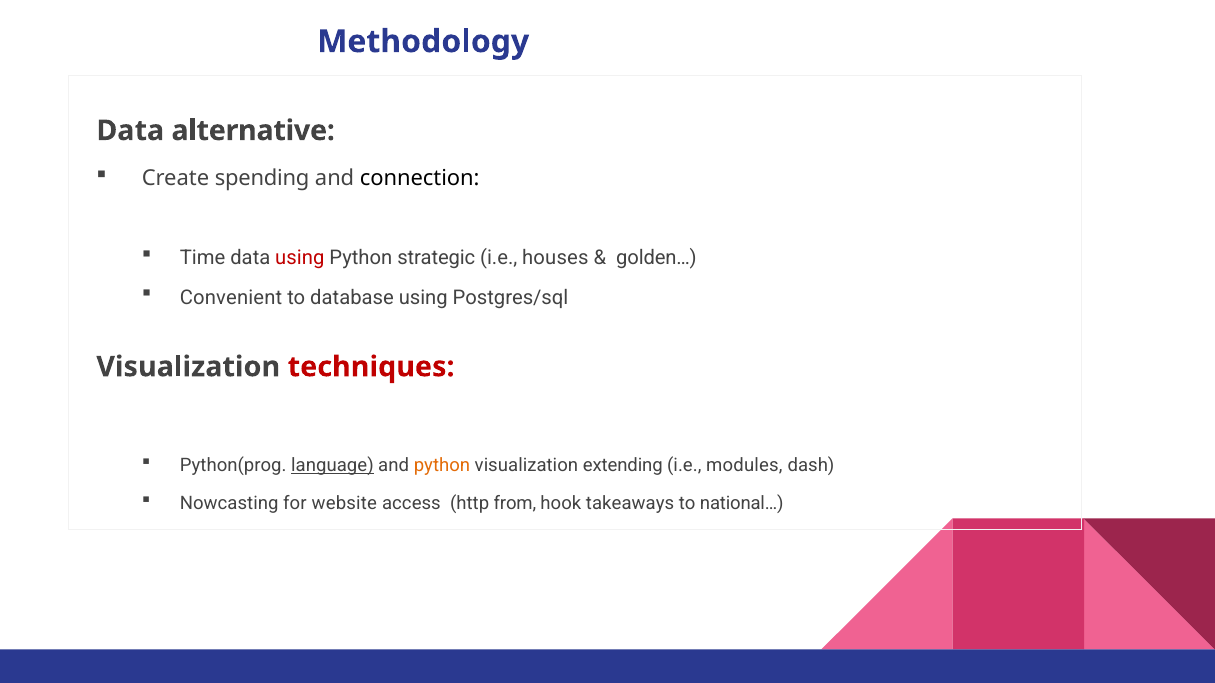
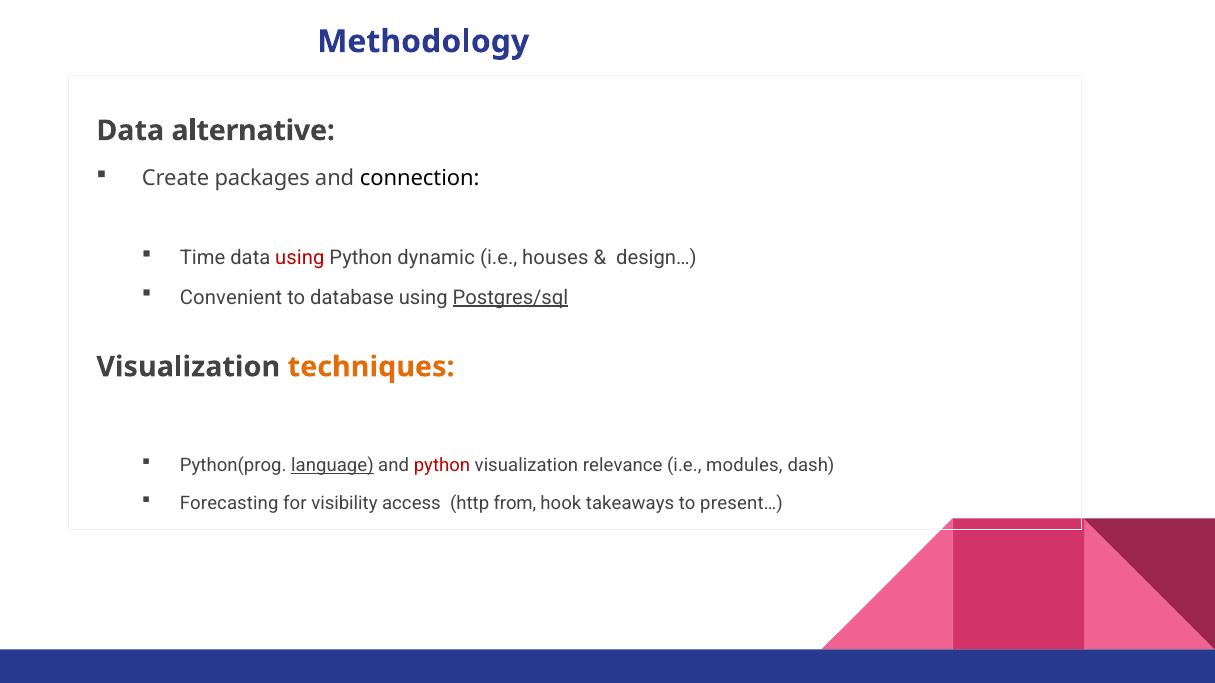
spending: spending -> packages (262, 179)
strategic: strategic -> dynamic (436, 258)
golden…: golden… -> design… (656, 258)
Postgres/sql underline: none -> present (511, 298)
techniques colour: red -> orange (371, 367)
python colour: orange -> red (442, 466)
extending: extending -> relevance (623, 466)
Nowcasting: Nowcasting -> Forecasting (229, 504)
website: website -> visibility (344, 504)
national…: national… -> present… (742, 504)
